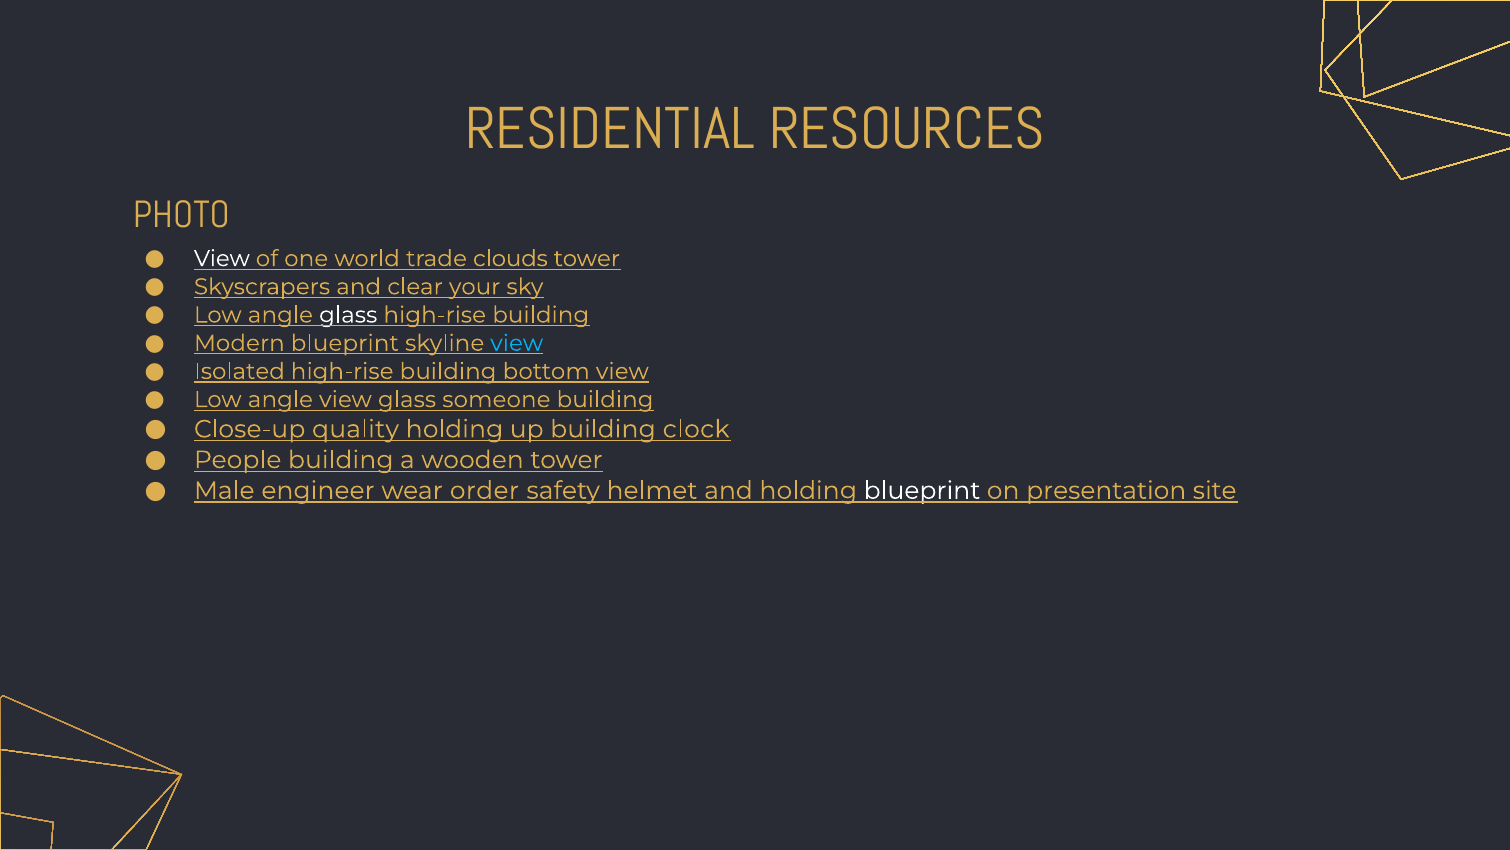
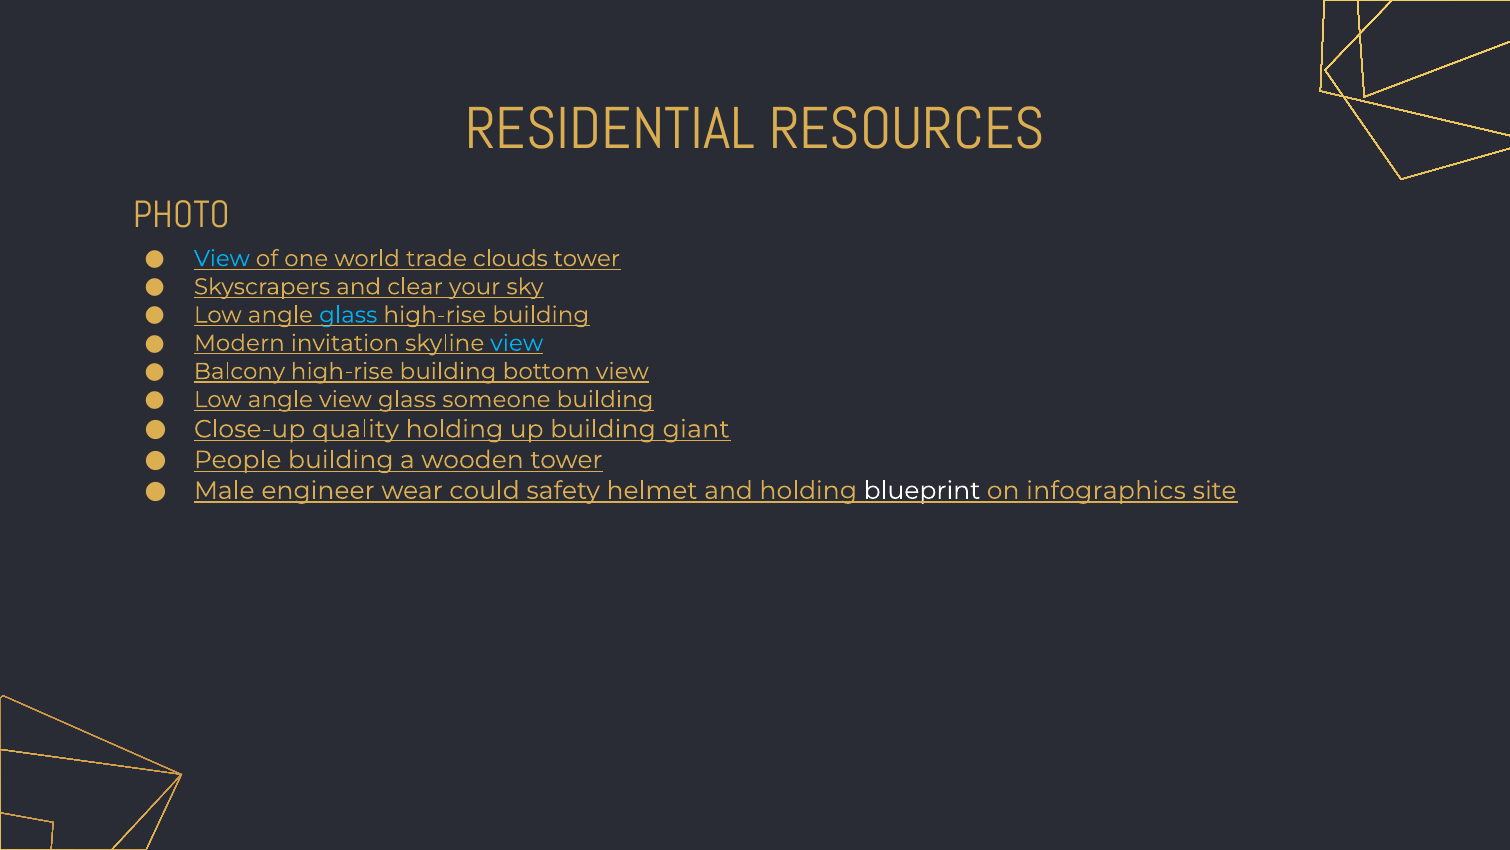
View colour: white -> light blue (222, 258)
glass colour: white -> light blue (348, 315)
Modern blueprint: blueprint -> invitation (345, 343)
Isolated: Isolated -> Balcony (239, 371)
clock: clock -> giant (696, 429)
order: order -> could (485, 490)
presentation: presentation -> infographics (1106, 490)
